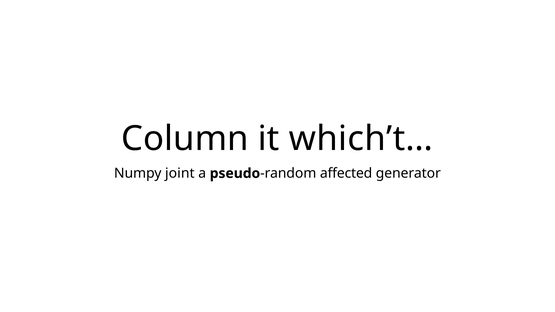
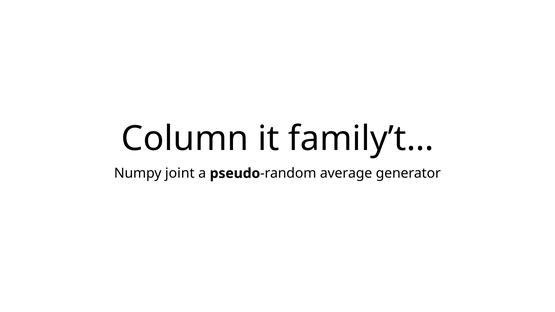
which’t…: which’t… -> family’t… (361, 139)
affected: affected -> average (346, 173)
